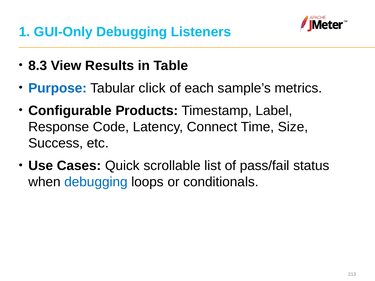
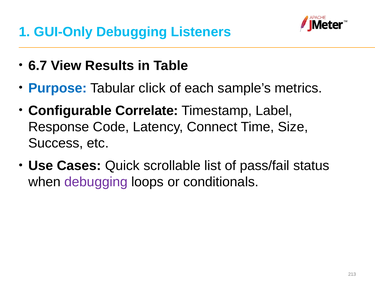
8.3: 8.3 -> 6.7 (38, 66)
Products: Products -> Correlate (147, 111)
debugging colour: blue -> purple (96, 182)
